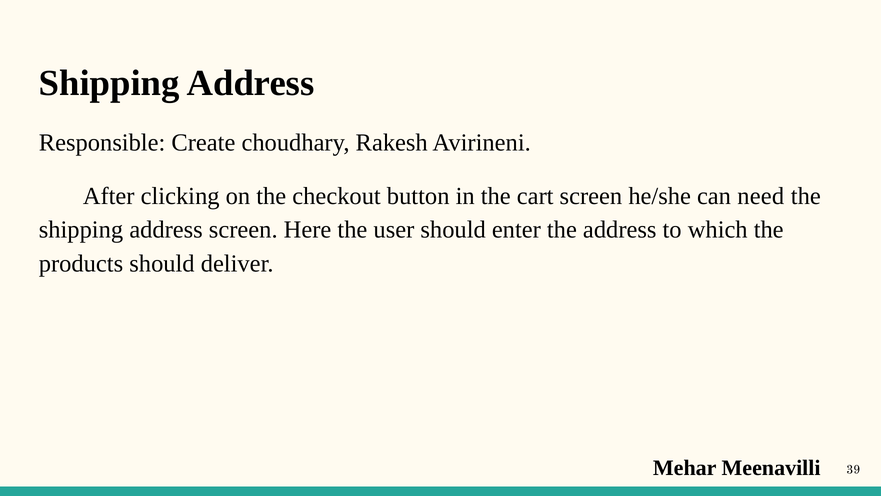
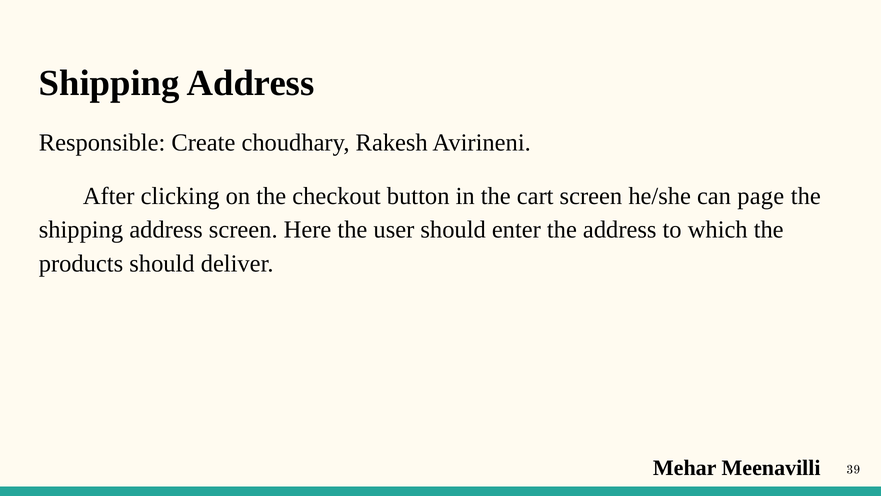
need: need -> page (761, 196)
